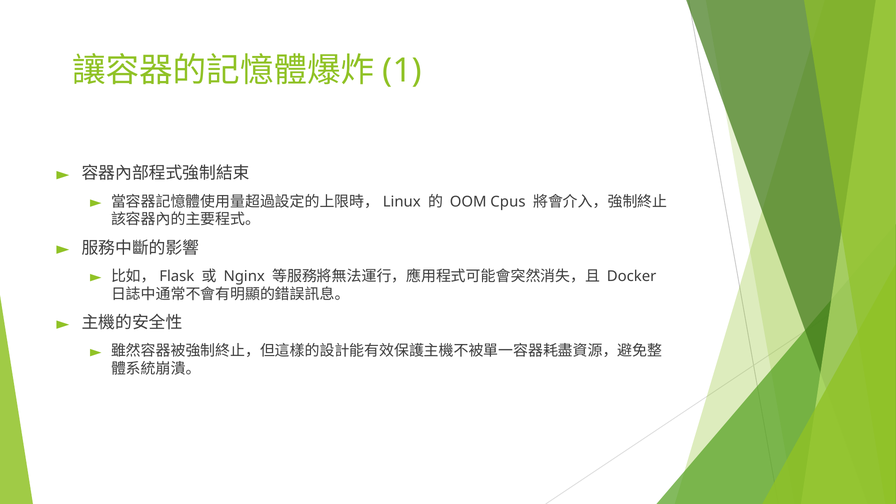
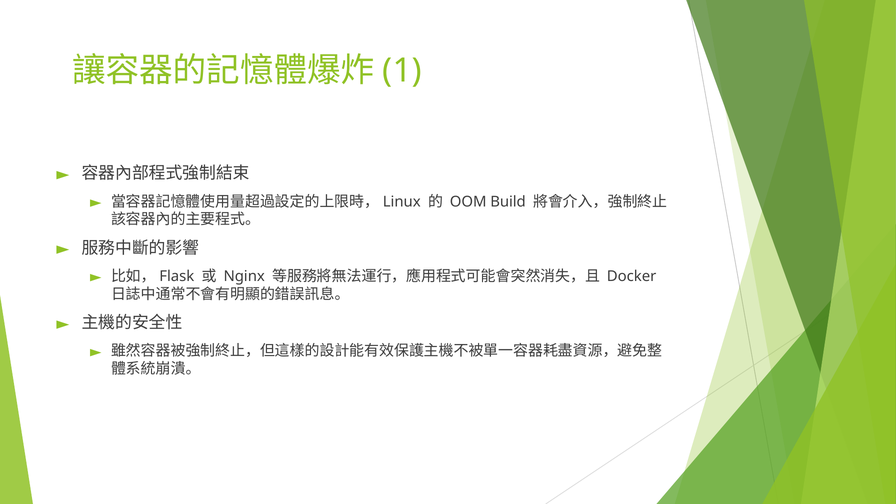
Cpus: Cpus -> Build (508, 202)
